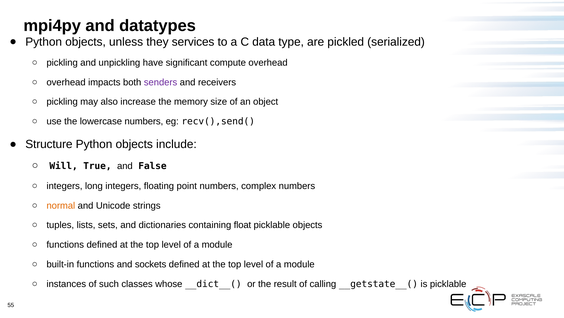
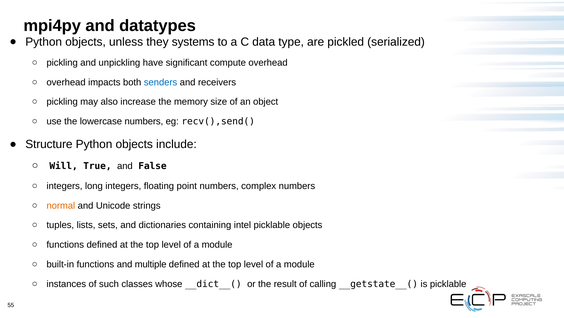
services: services -> systems (193, 42)
senders colour: purple -> blue (161, 82)
float: float -> intel (242, 225)
sockets: sockets -> multiple (151, 264)
